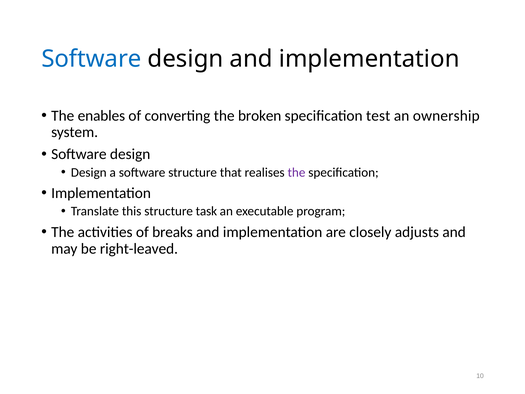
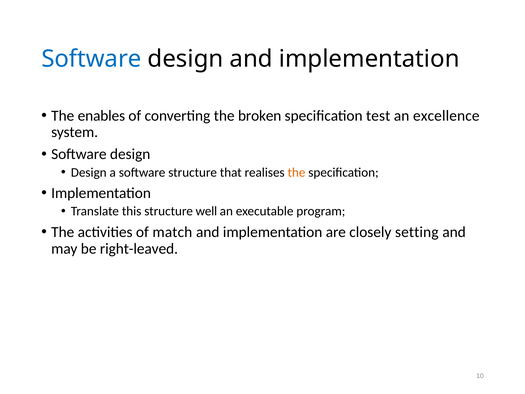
ownership: ownership -> excellence (446, 116)
the colour: purple -> orange (297, 172)
task: task -> well (206, 211)
breaks: breaks -> match (172, 232)
adjusts: adjusts -> setting (417, 232)
